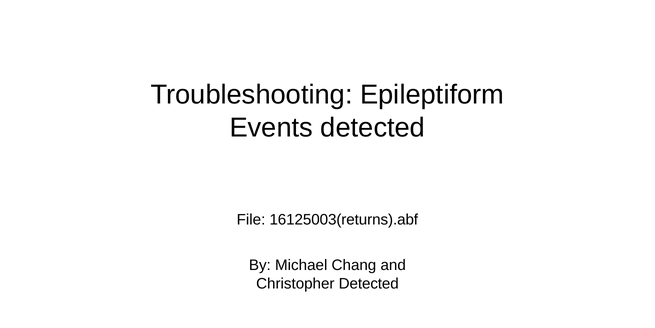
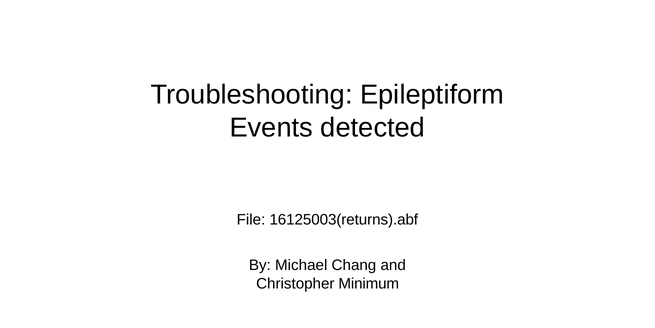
Christopher Detected: Detected -> Minimum (369, 283)
